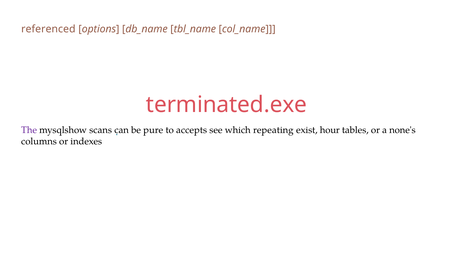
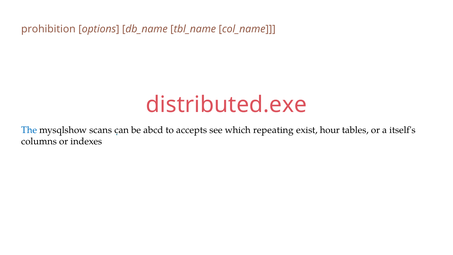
referenced: referenced -> prohibition (48, 29)
terminated.exe: terminated.exe -> distributed.exe (226, 105)
The colour: purple -> blue (29, 130)
pure: pure -> abcd (153, 130)
none's: none's -> itself's (402, 130)
